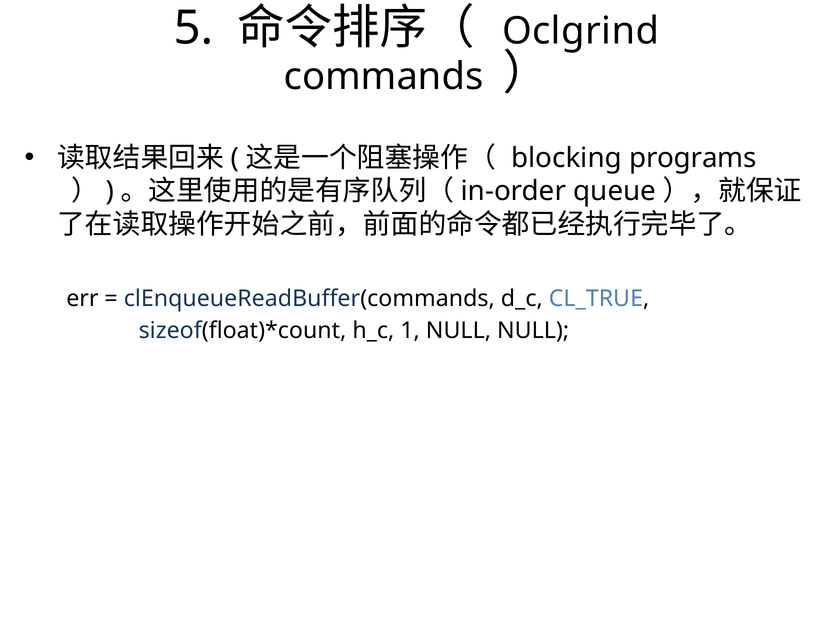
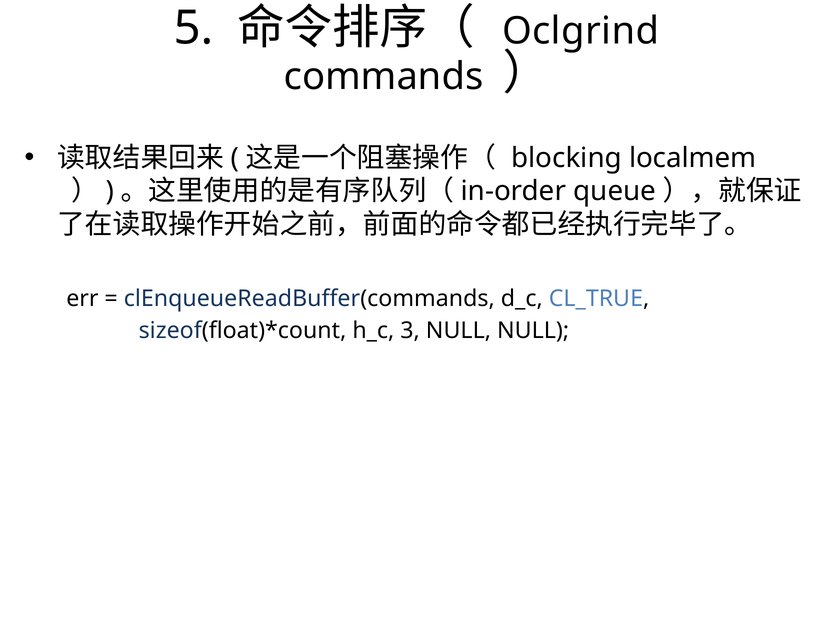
programs: programs -> localmem (693, 158)
1: 1 -> 3 (410, 331)
